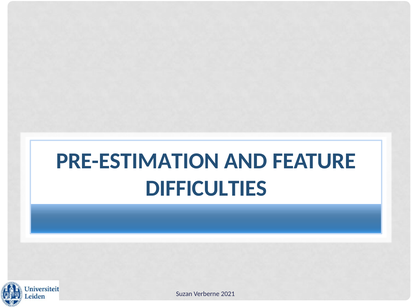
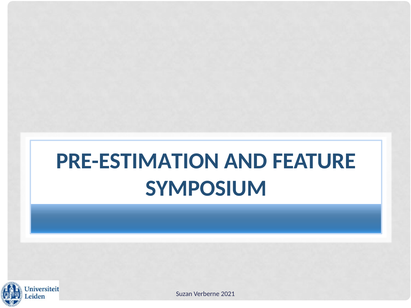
DIFFICULTIES: DIFFICULTIES -> SYMPOSIUM (206, 189)
